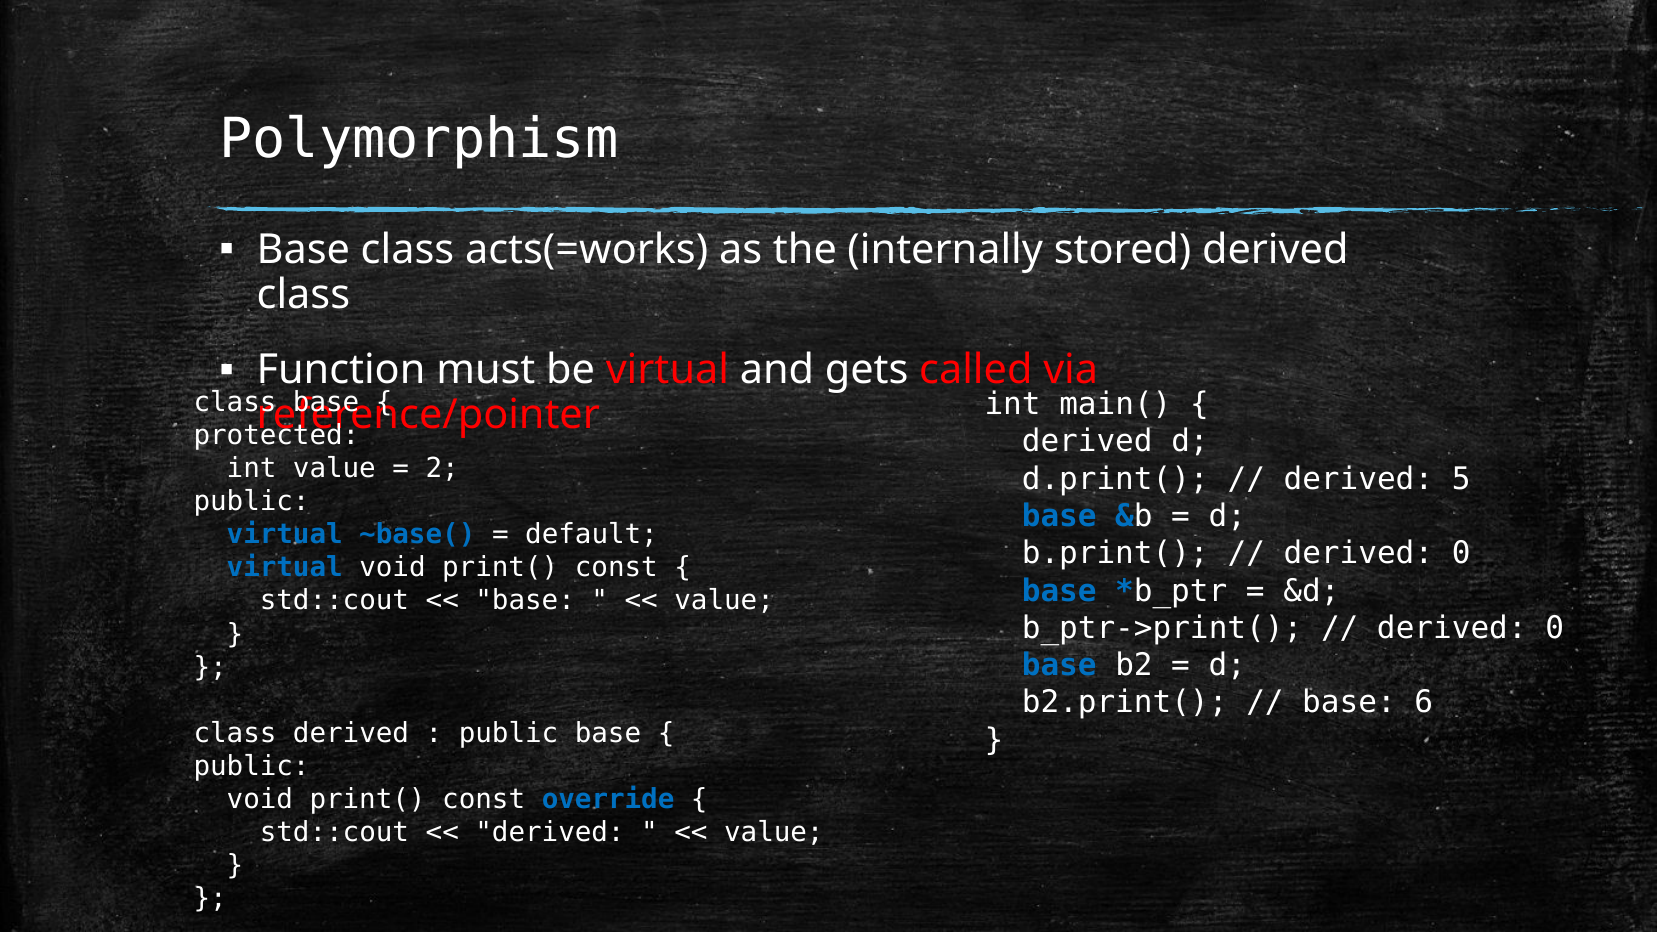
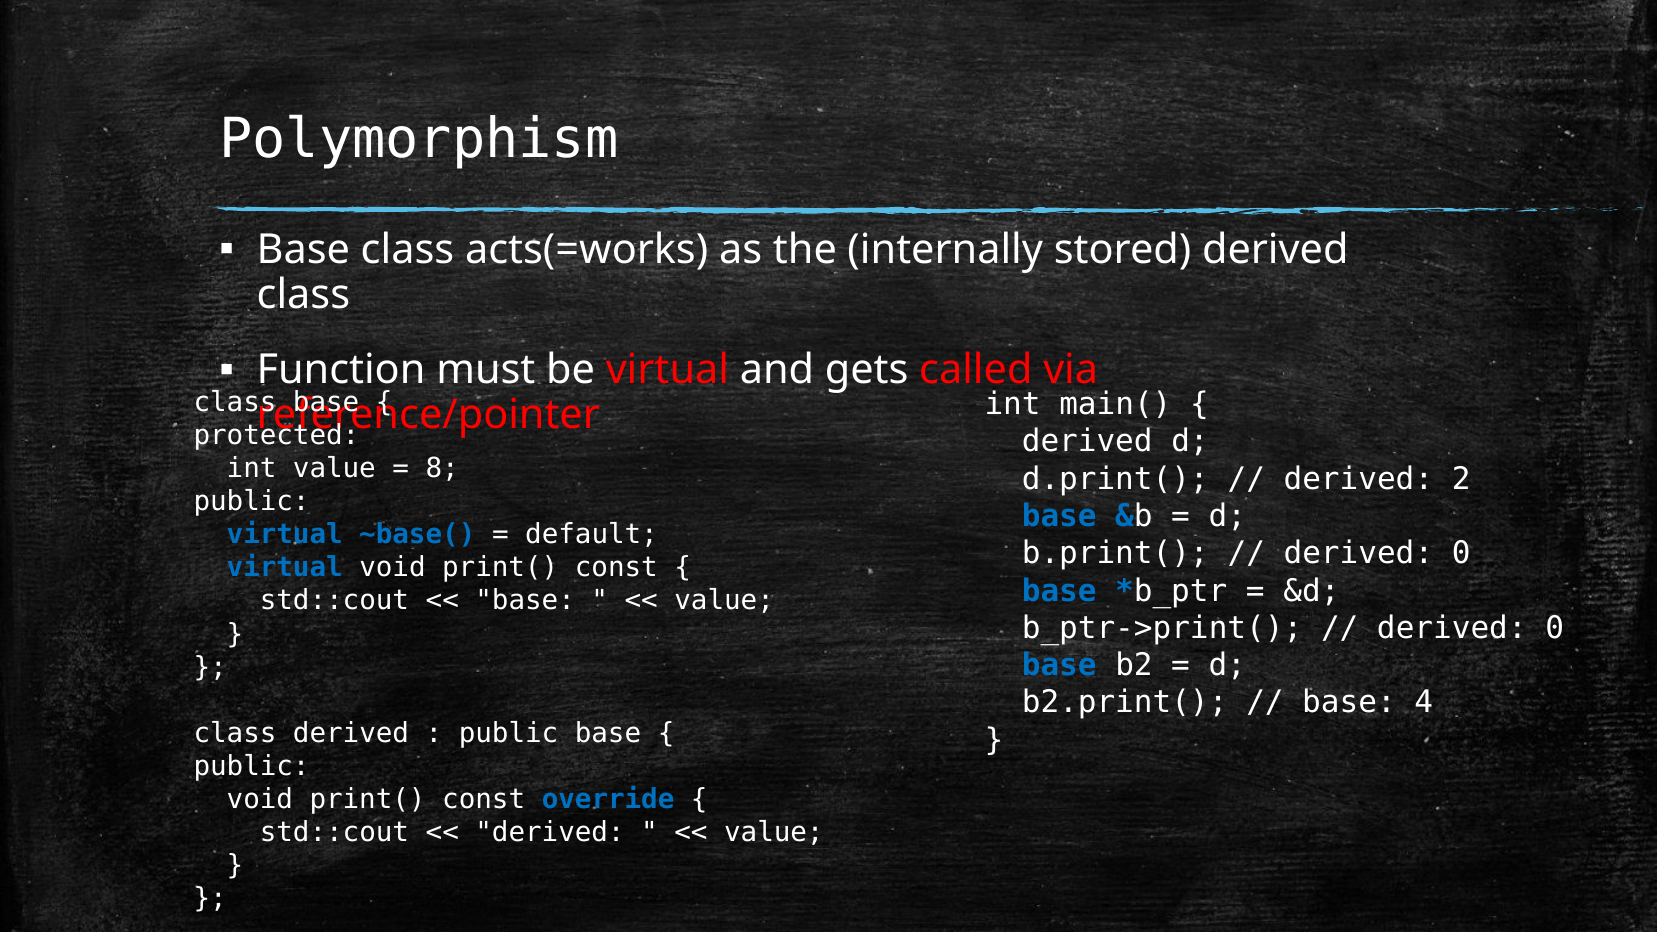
2: 2 -> 8 (442, 468)
5: 5 -> 2 (1461, 479)
6: 6 -> 4 (1424, 703)
